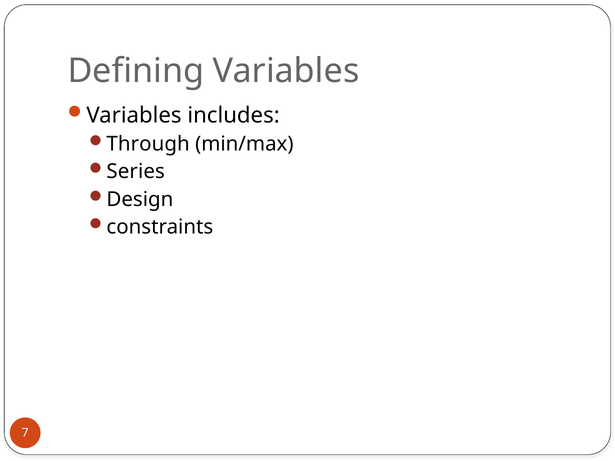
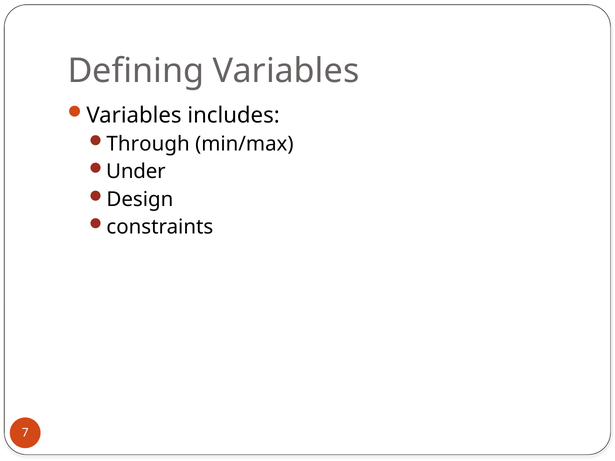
Series: Series -> Under (136, 172)
